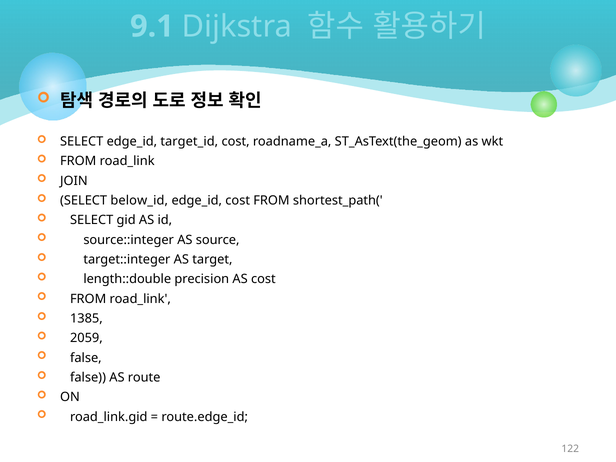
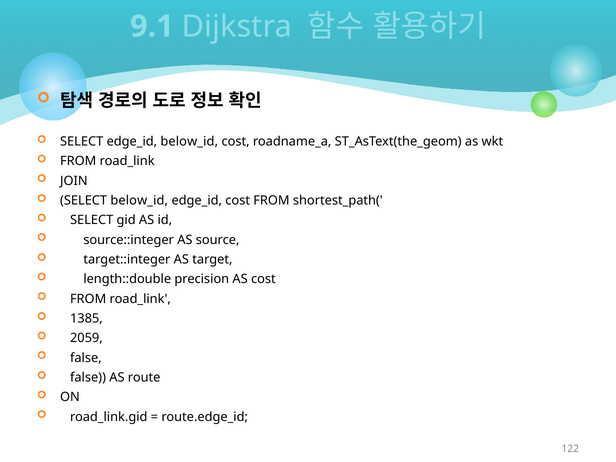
edge_id target_id: target_id -> below_id (189, 141)
